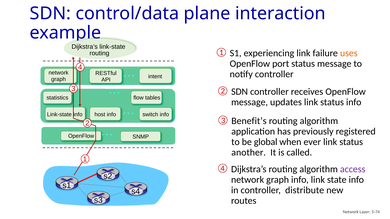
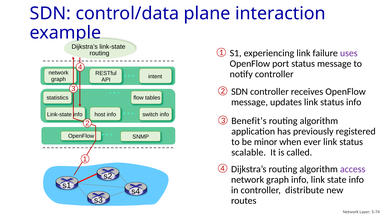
uses colour: orange -> purple (349, 53)
global: global -> minor (266, 142)
another: another -> scalable (249, 153)
